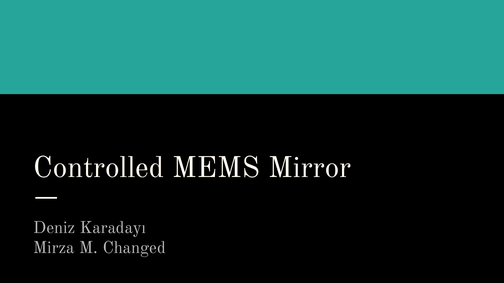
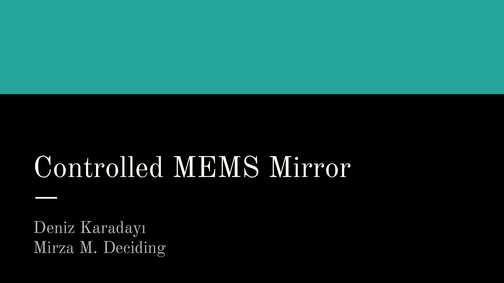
Changed: Changed -> Deciding (134, 248)
